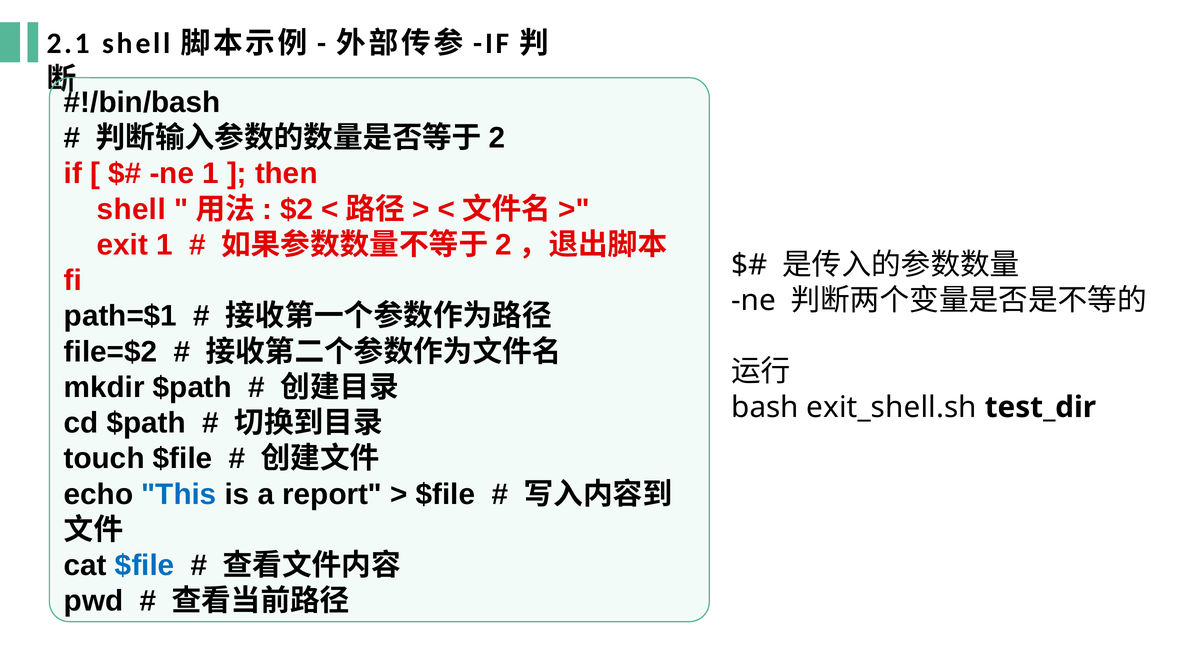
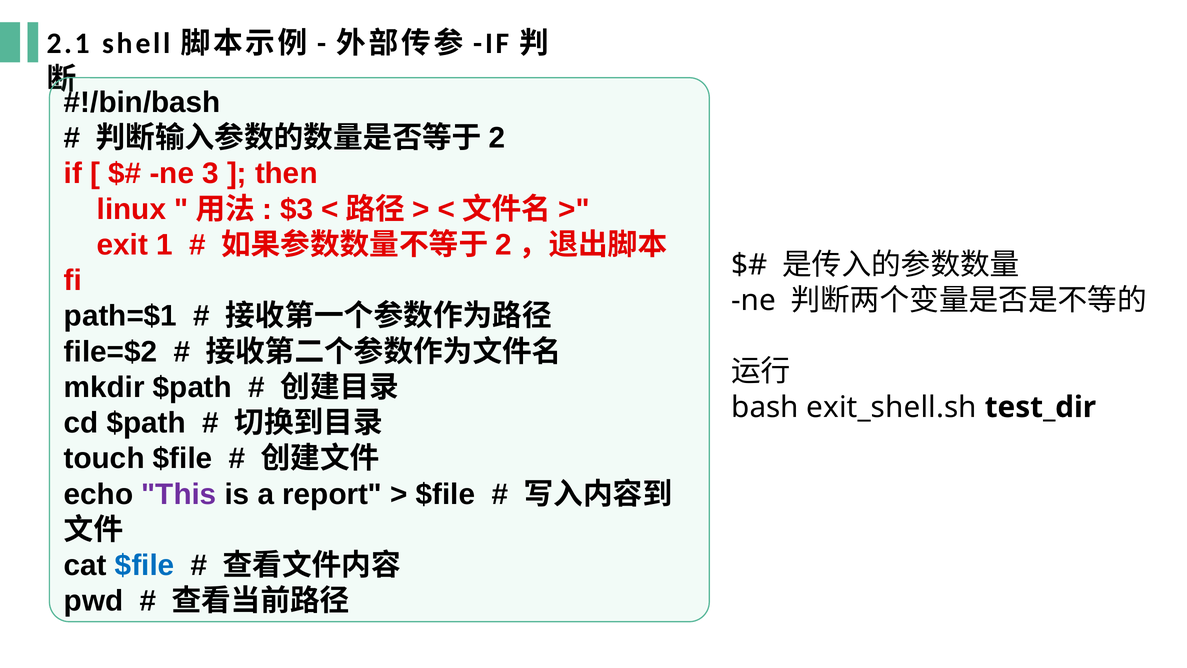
ne 1: 1 -> 3 (211, 174)
shell: shell -> linux (132, 209)
$2: $2 -> $3 (297, 209)
This colour: blue -> purple (179, 494)
